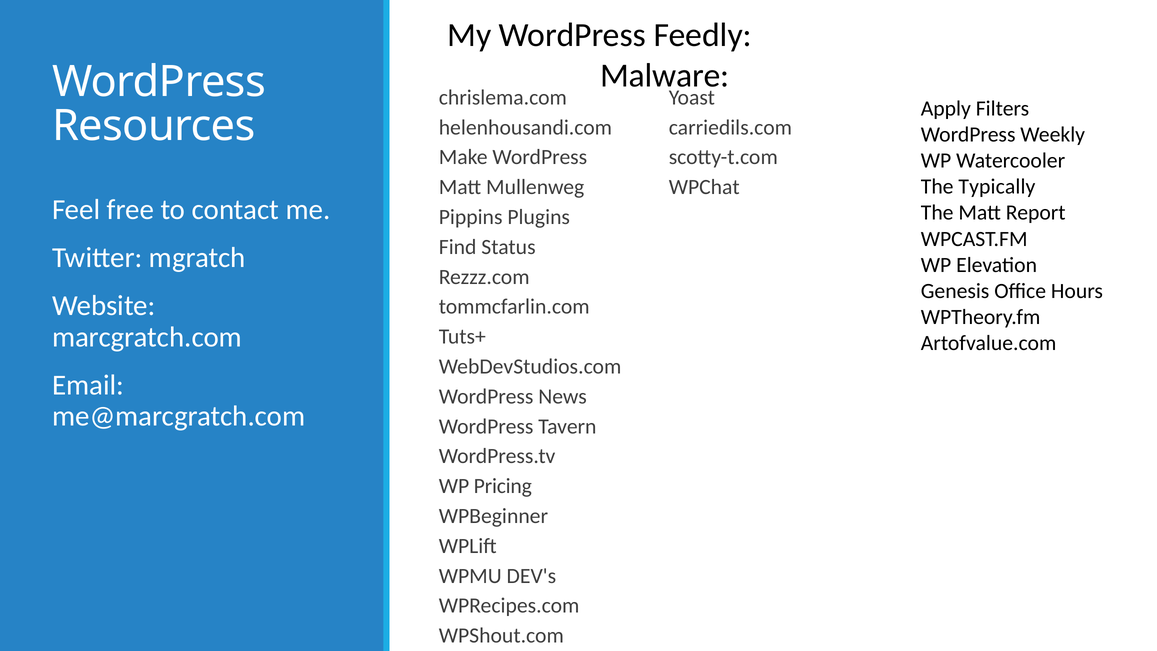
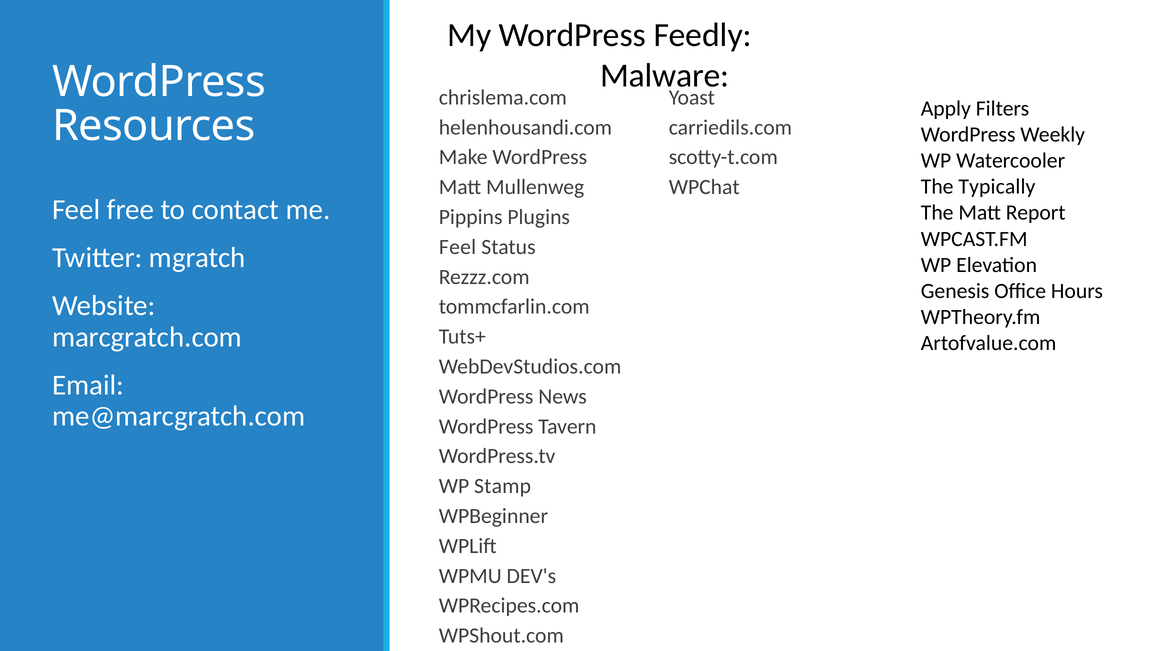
Find: Find -> Feel (458, 247)
Pricing: Pricing -> Stamp (503, 486)
